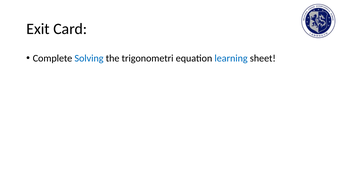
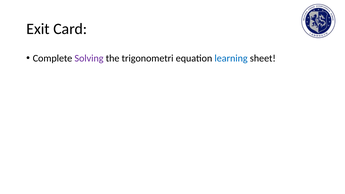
Solving colour: blue -> purple (89, 58)
